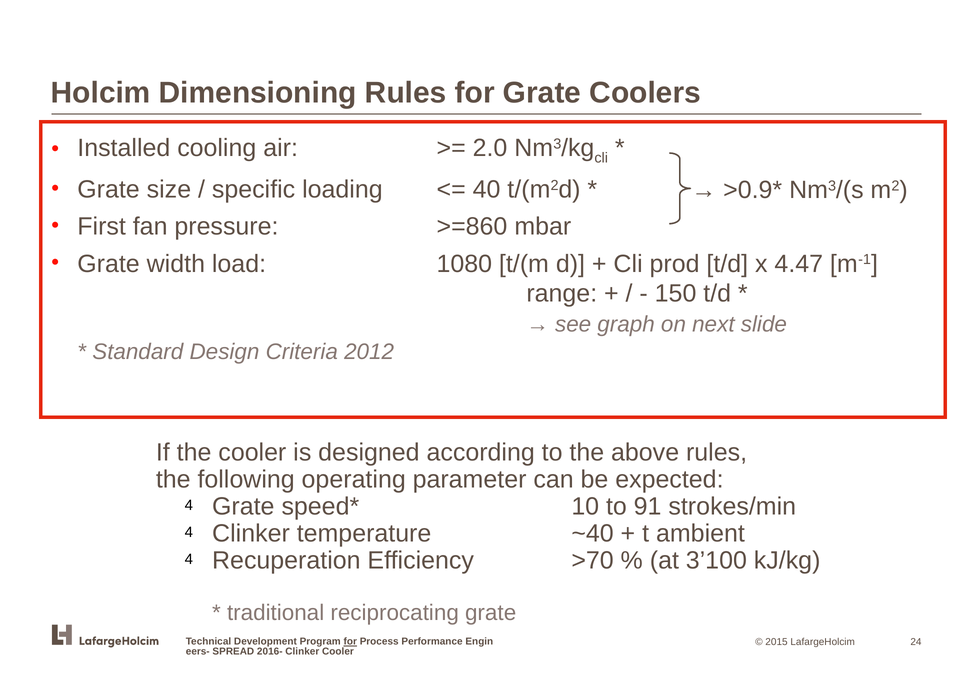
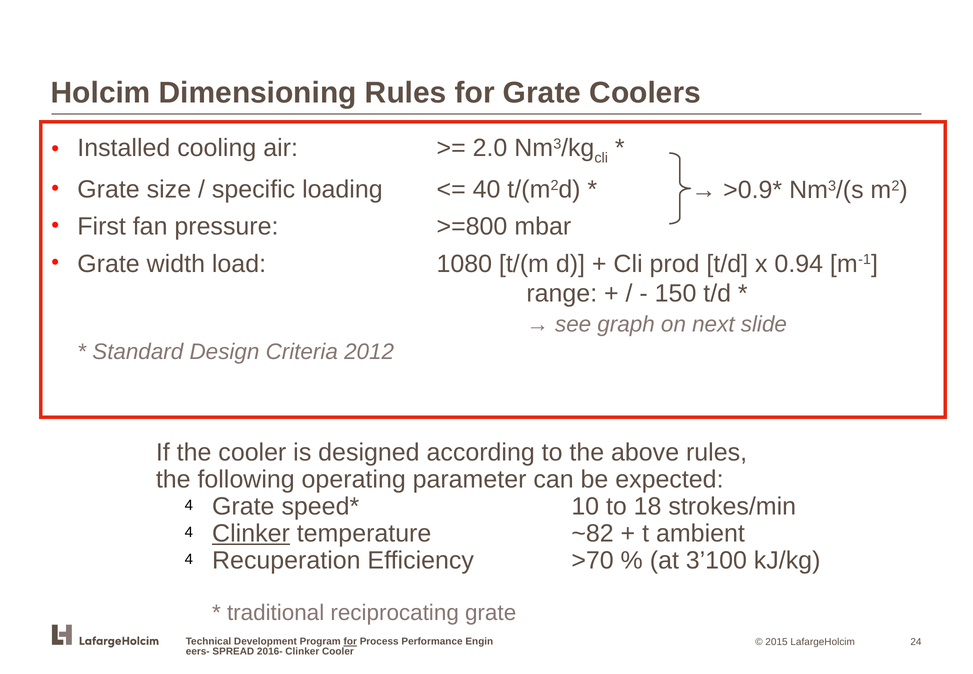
>=860: >=860 -> >=800 (472, 226)
4.47: 4.47 -> 0.94 (799, 264)
91: 91 -> 18 (648, 506)
Clinker underline: none -> present (251, 533)
~40: ~40 -> ~82 (593, 533)
